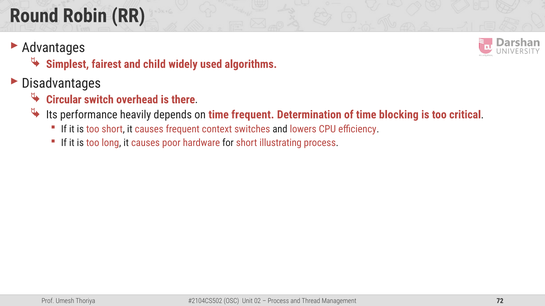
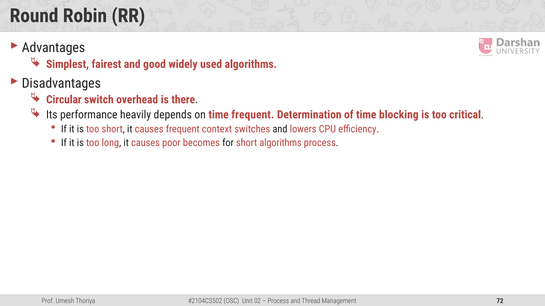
child: child -> good (154, 64)
hardware: hardware -> becomes (201, 143)
short illustrating: illustrating -> algorithms (281, 143)
